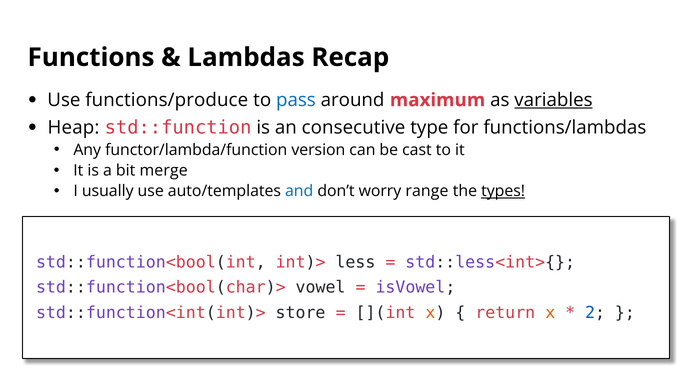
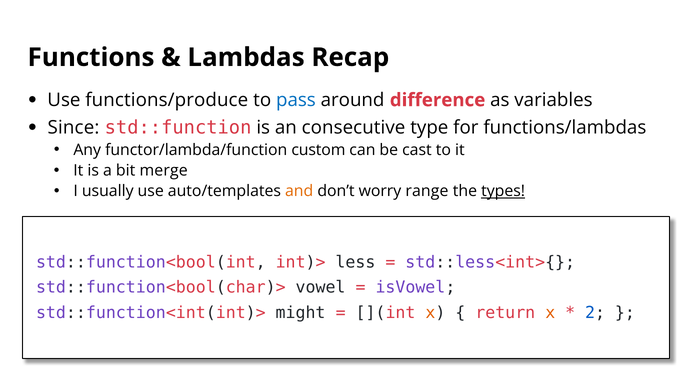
maximum: maximum -> difference (438, 100)
variables underline: present -> none (553, 100)
Heap: Heap -> Since (73, 128)
version: version -> custom (318, 150)
and colour: blue -> orange (299, 191)
store: store -> might (301, 313)
